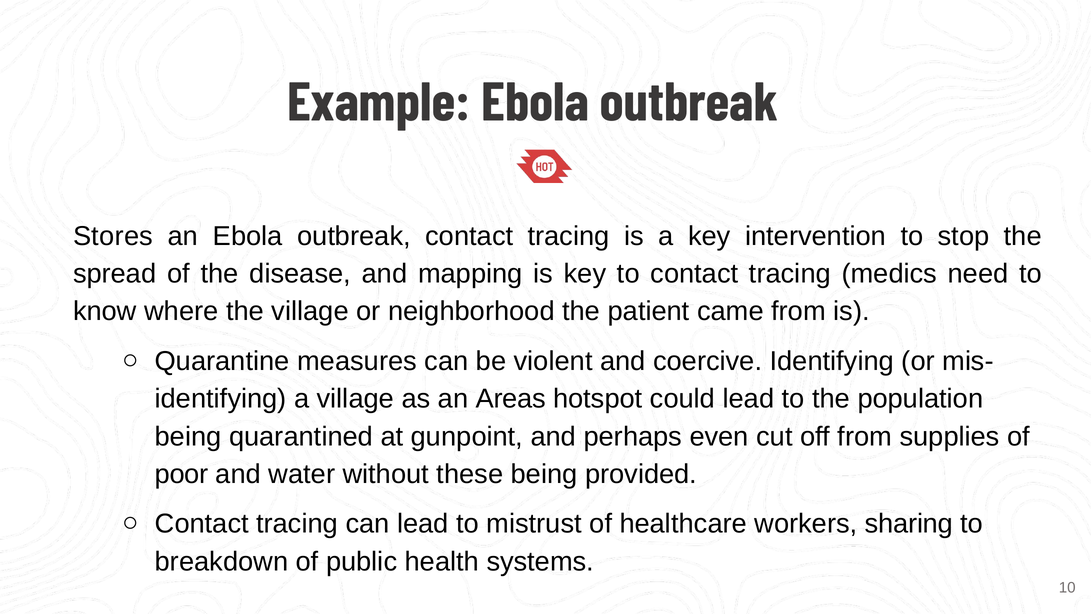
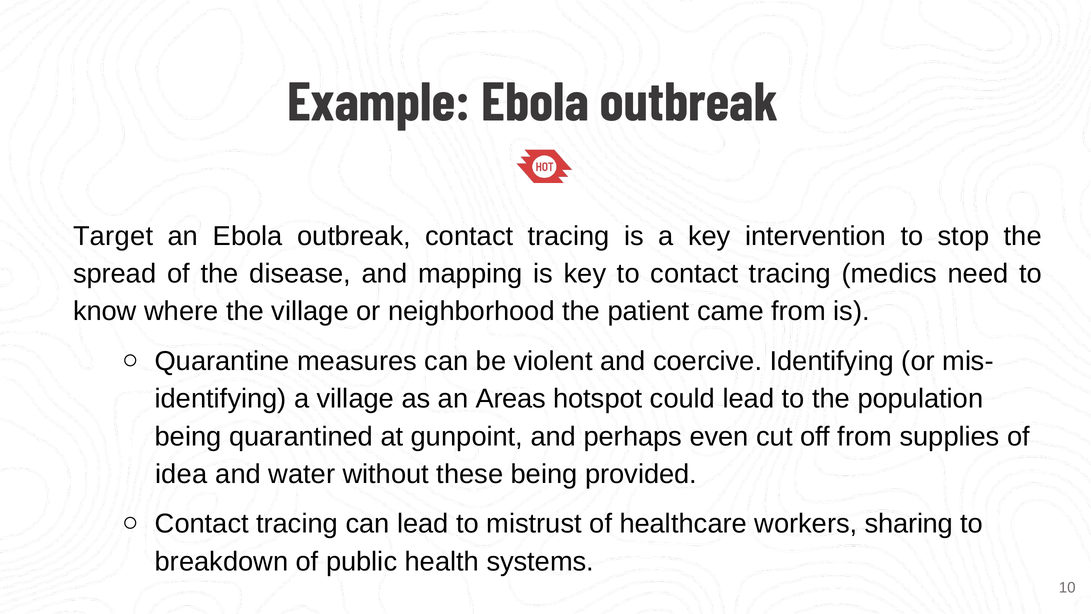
Stores: Stores -> Target (113, 236)
poor: poor -> idea (181, 474)
